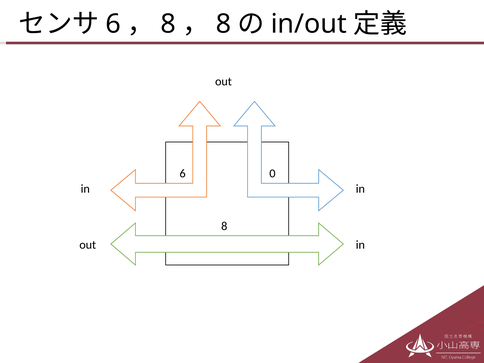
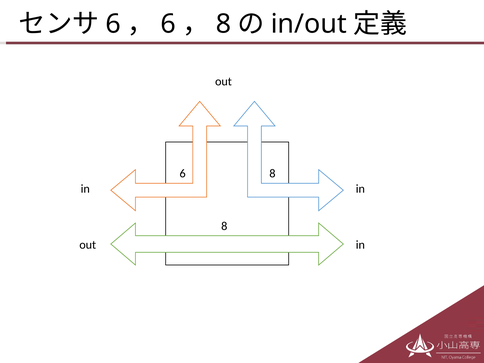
8: 8 -> 6 (168, 24)
6 0: 0 -> 8 (272, 173)
